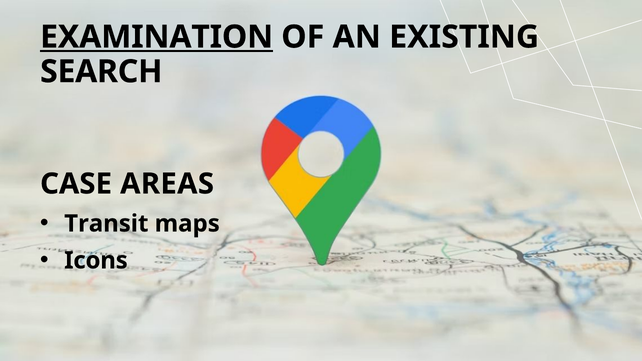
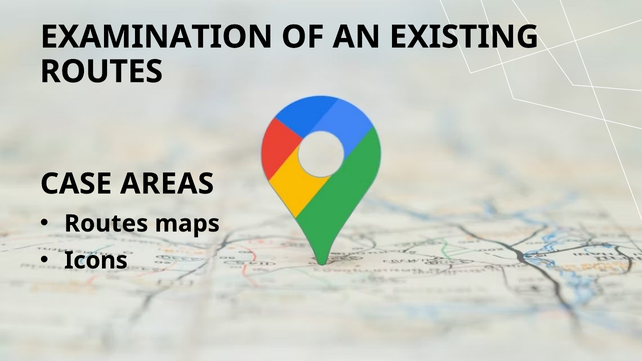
EXAMINATION underline: present -> none (157, 37)
SEARCH: SEARCH -> ROUTES (101, 72)
Transit: Transit -> Routes (106, 224)
